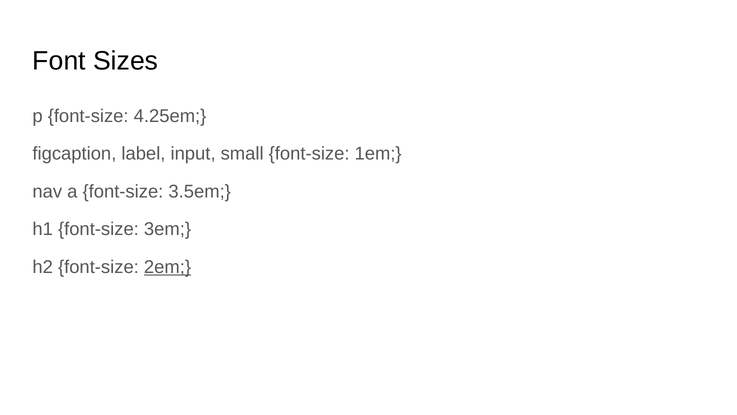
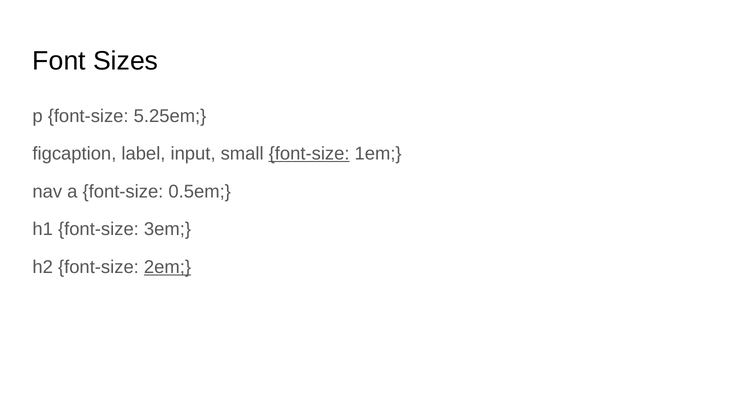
4.25em: 4.25em -> 5.25em (170, 116)
font-size underline: none -> present (309, 154)
3.5em: 3.5em -> 0.5em (200, 191)
